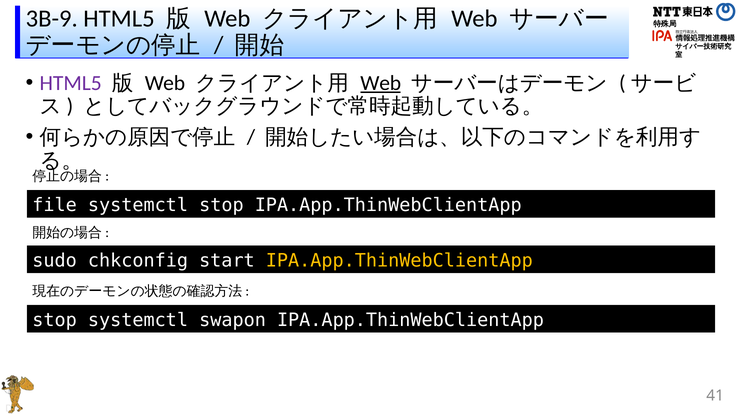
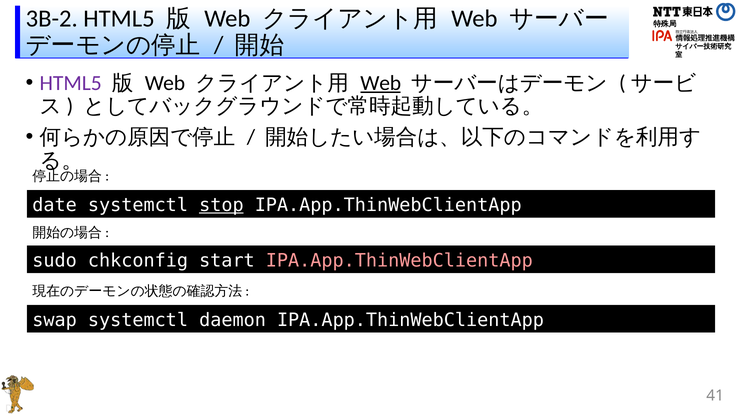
3B-9: 3B-9 -> 3B-2 (52, 18)
file: file -> date (55, 206)
stop underline: none -> present (221, 206)
IPA.App.ThinWebClientApp colour: yellow -> pink (399, 261)
stop: stop -> swap (55, 321)
swapon: swapon -> daemon (233, 321)
